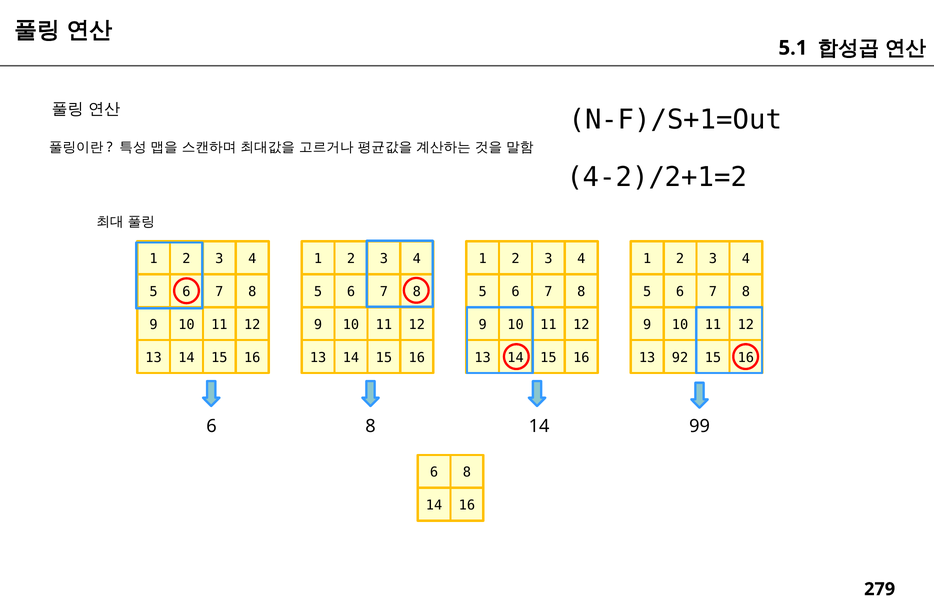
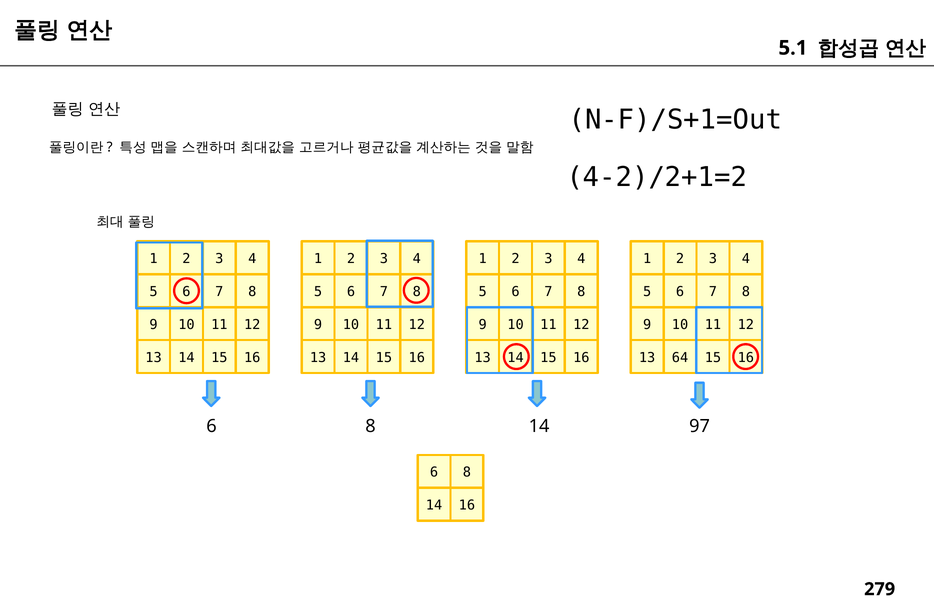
92: 92 -> 64 (680, 357)
99: 99 -> 97 (700, 426)
